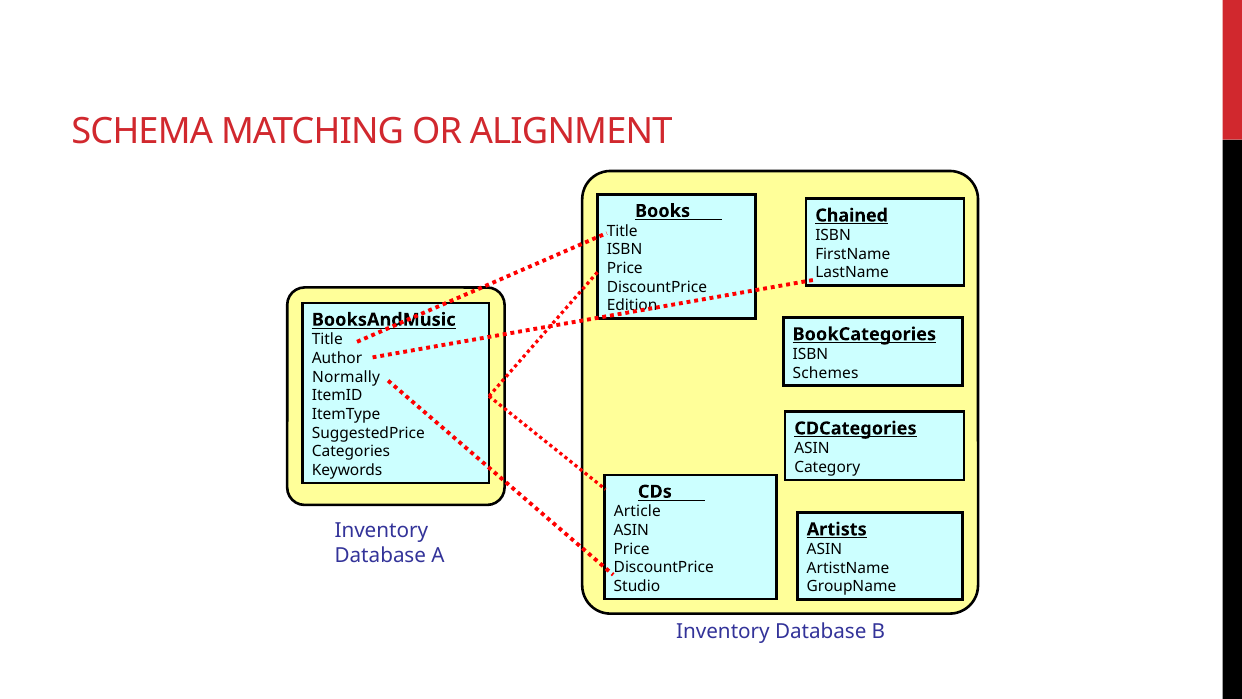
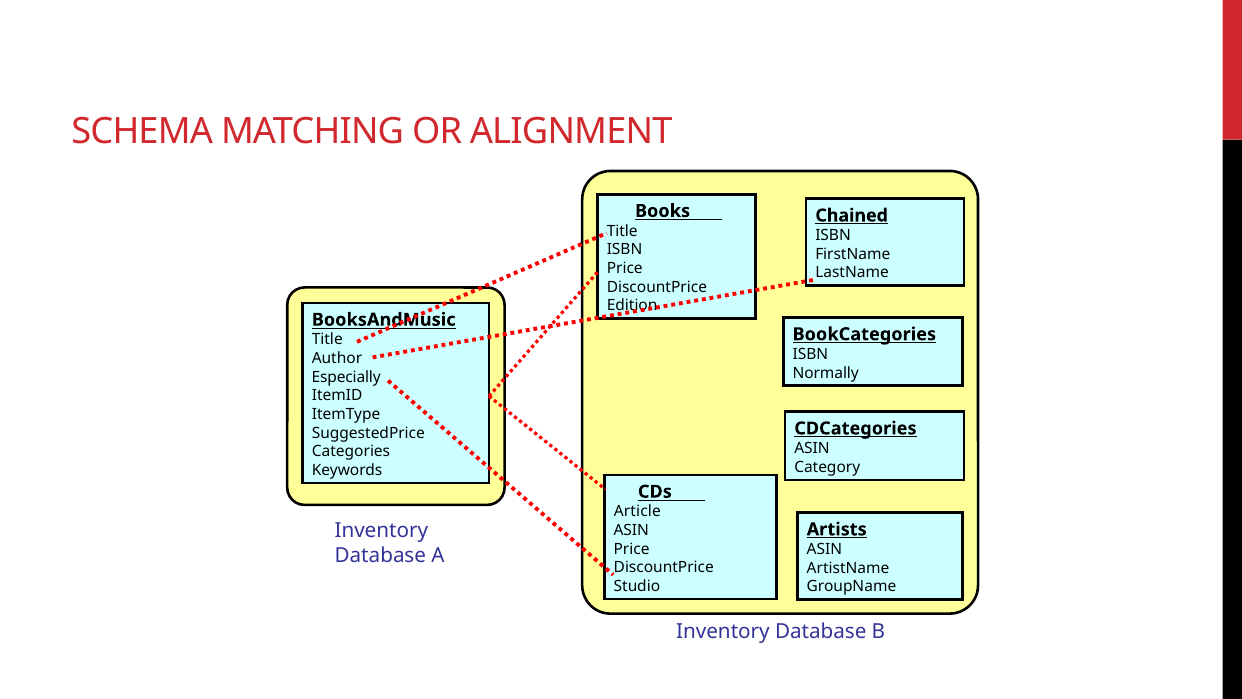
Schemes: Schemes -> Normally (826, 373)
Normally: Normally -> Especially (346, 377)
